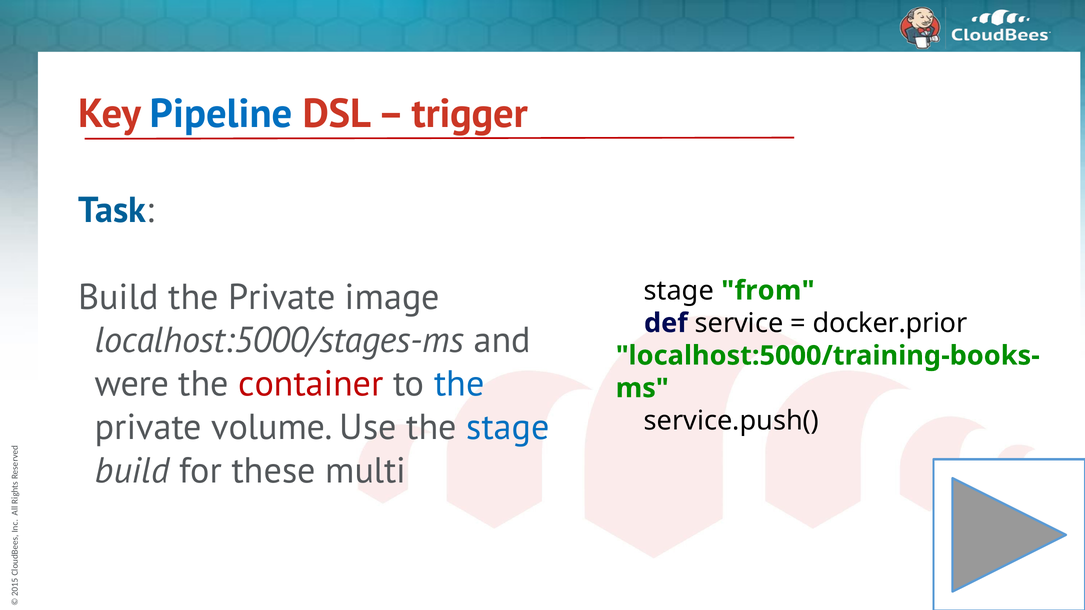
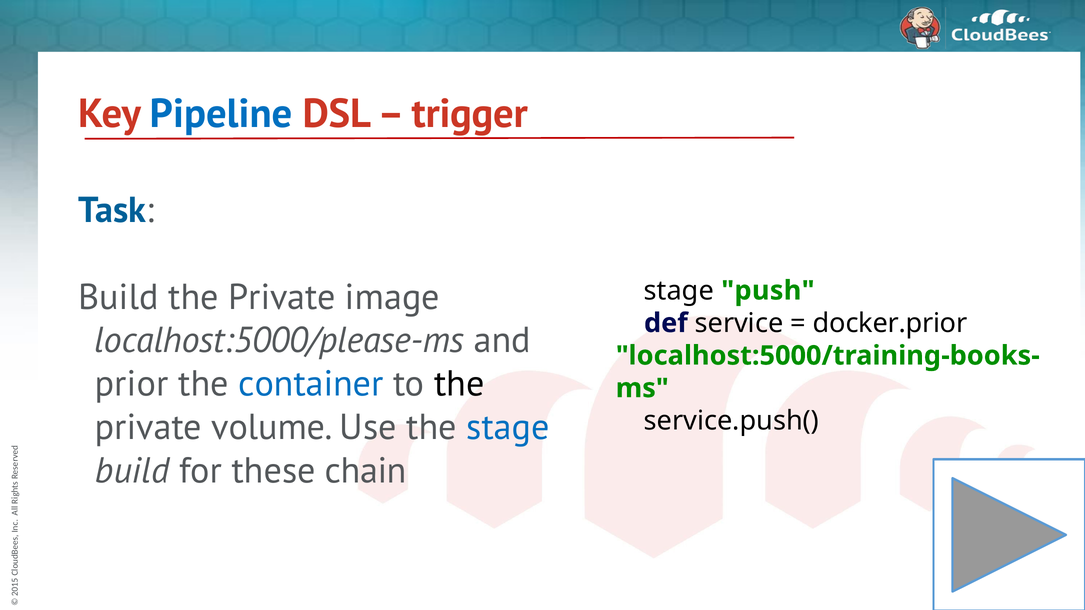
from: from -> push (768, 291)
localhost:5000/stages-ms: localhost:5000/stages-ms -> localhost:5000/please-ms (279, 341)
were: were -> prior (132, 384)
container colour: red -> blue (311, 384)
the colour: blue -> black (459, 384)
multi: multi -> chain (366, 471)
